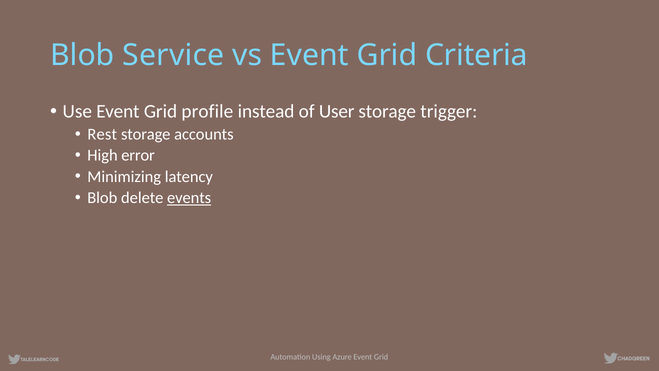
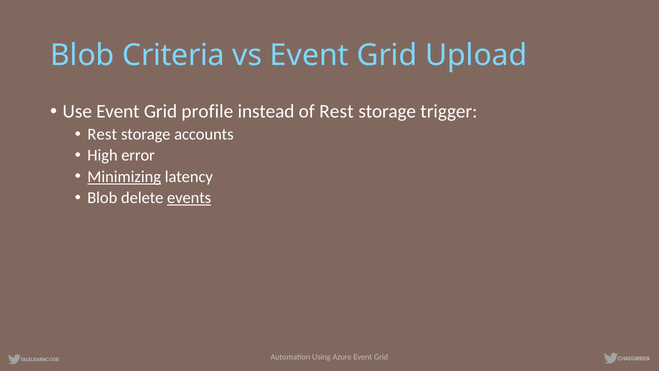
Service: Service -> Criteria (174, 55)
Criteria: Criteria -> Upload (476, 55)
of User: User -> Rest (337, 111)
Minimizing underline: none -> present (124, 177)
